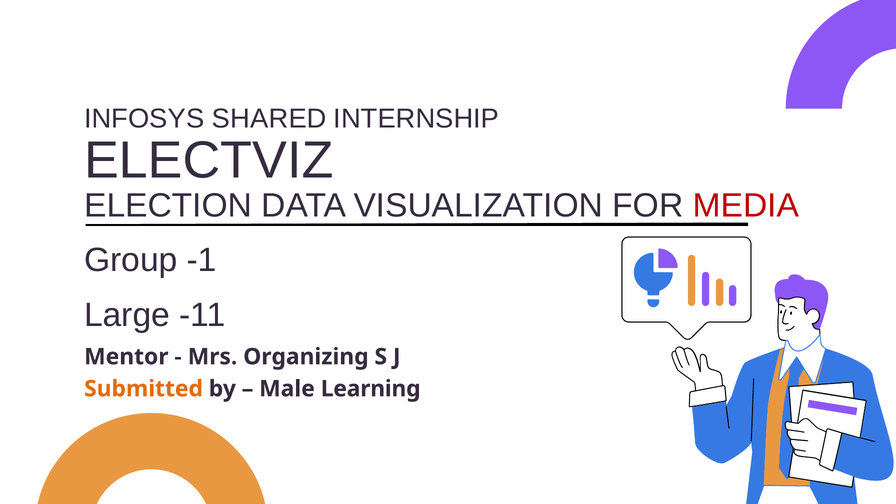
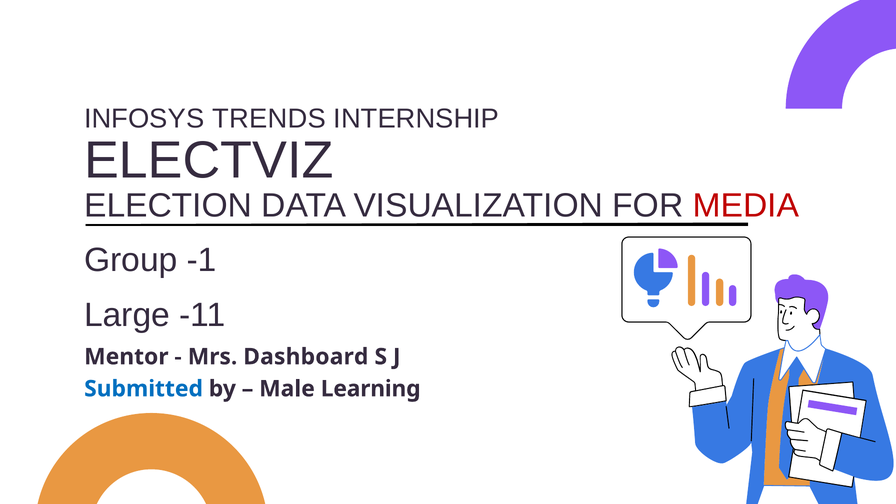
SHARED: SHARED -> TRENDS (269, 119)
Organizing: Organizing -> Dashboard (306, 357)
Submitted colour: orange -> blue (144, 389)
